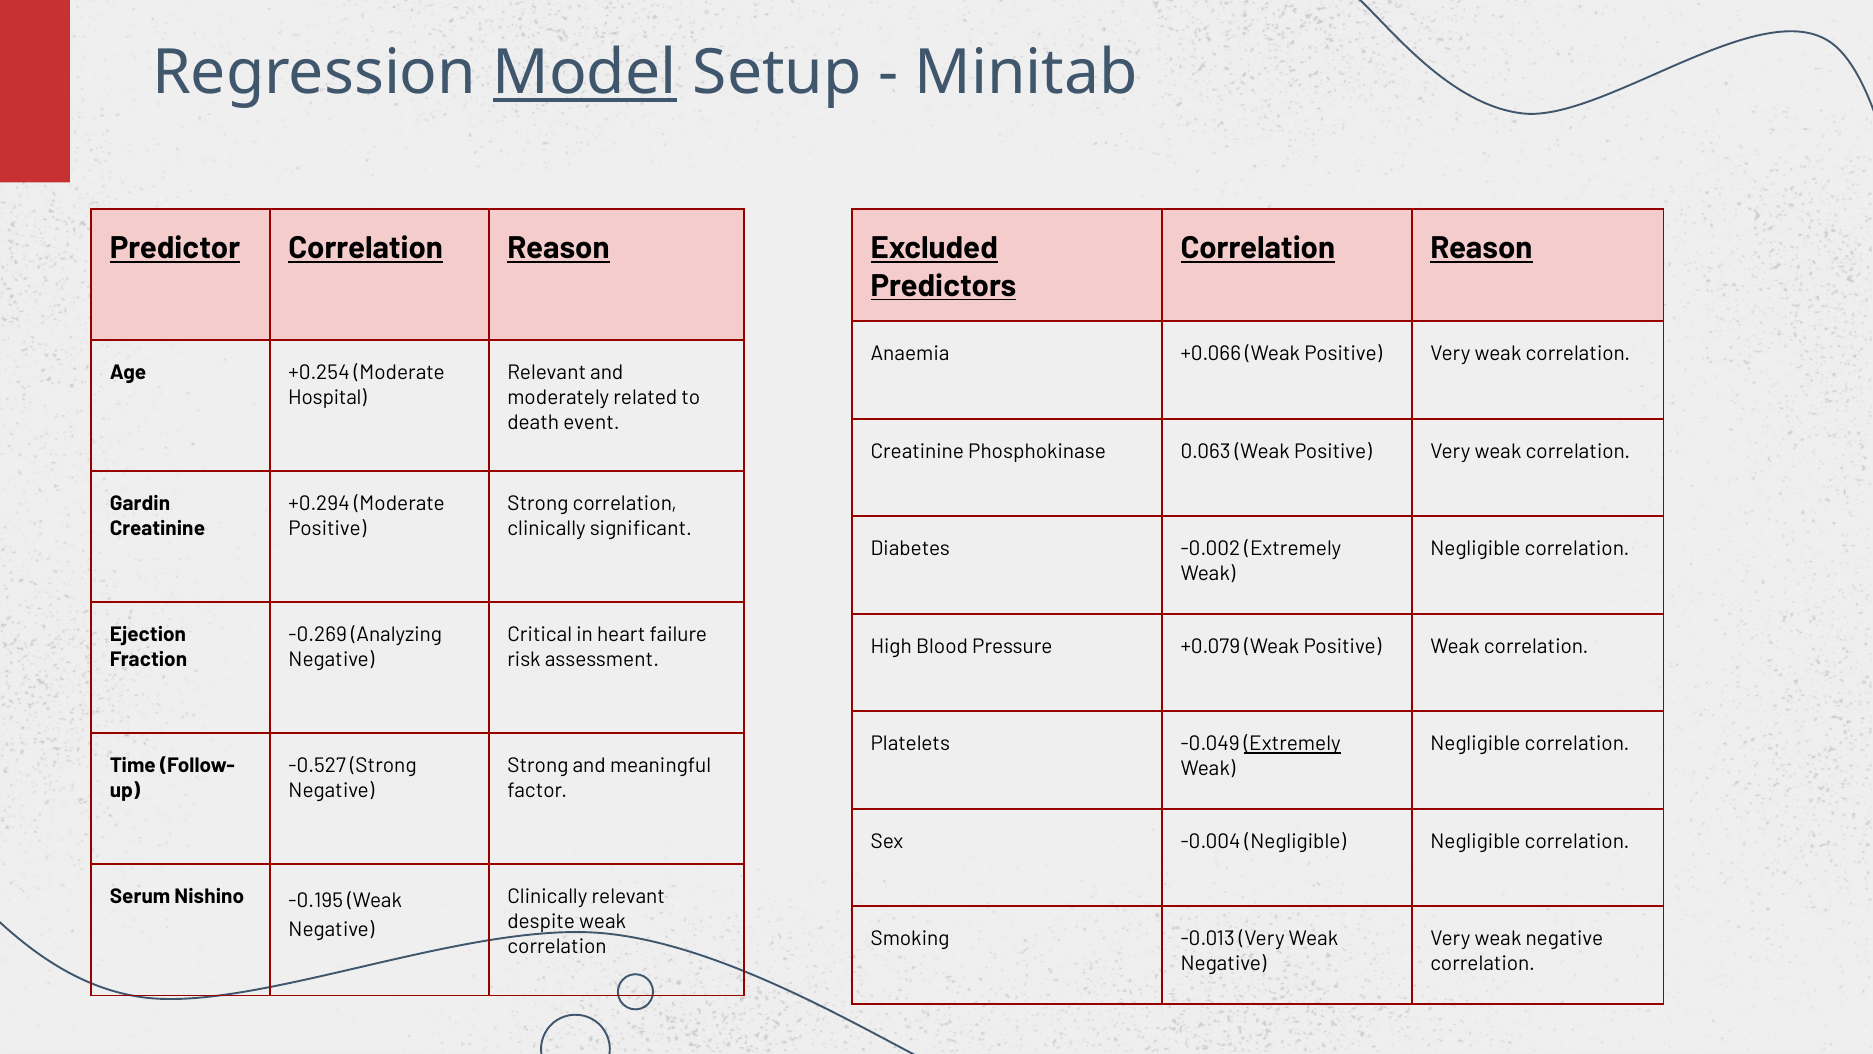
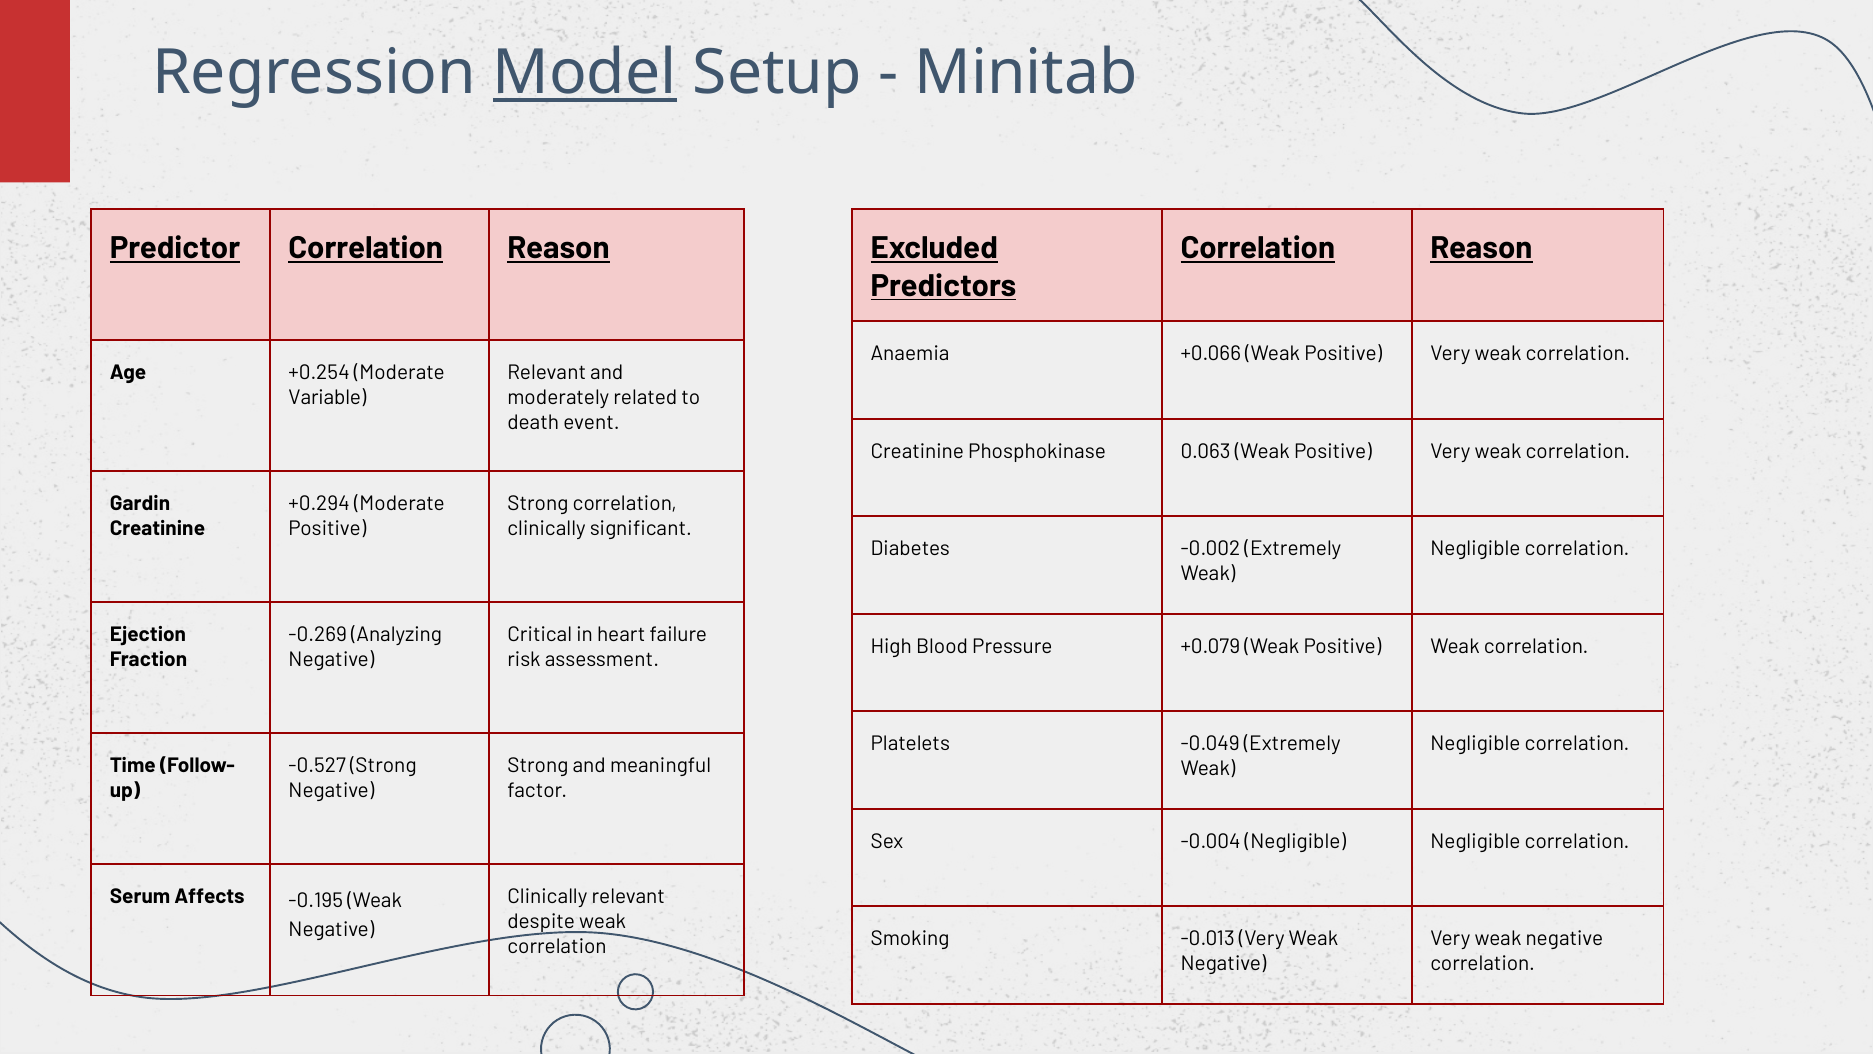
Hospital: Hospital -> Variable (327, 398)
Extremely underline: present -> none (1292, 744)
Nishino: Nishino -> Affects (209, 897)
